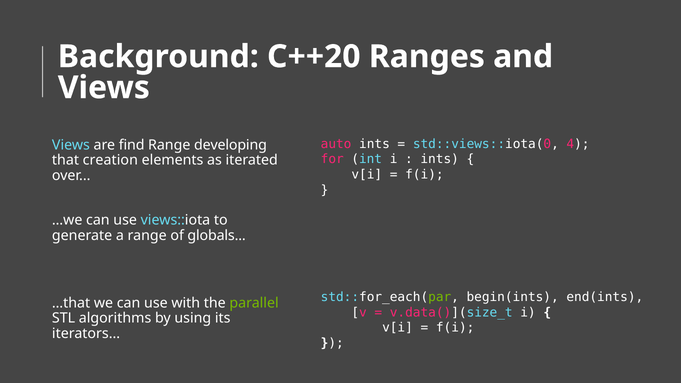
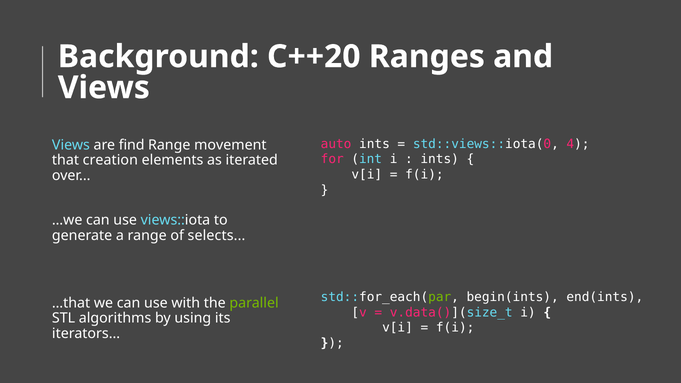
developing: developing -> movement (230, 145)
globals: globals -> selects (216, 236)
